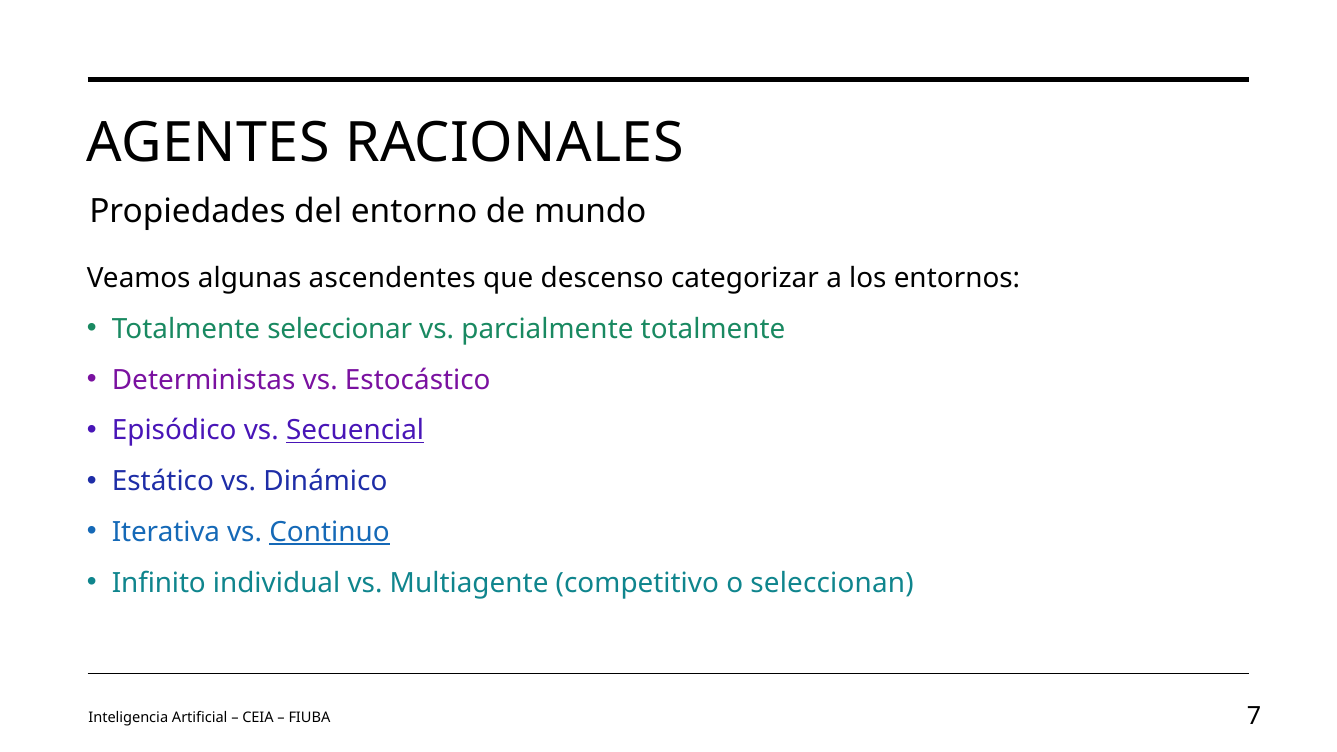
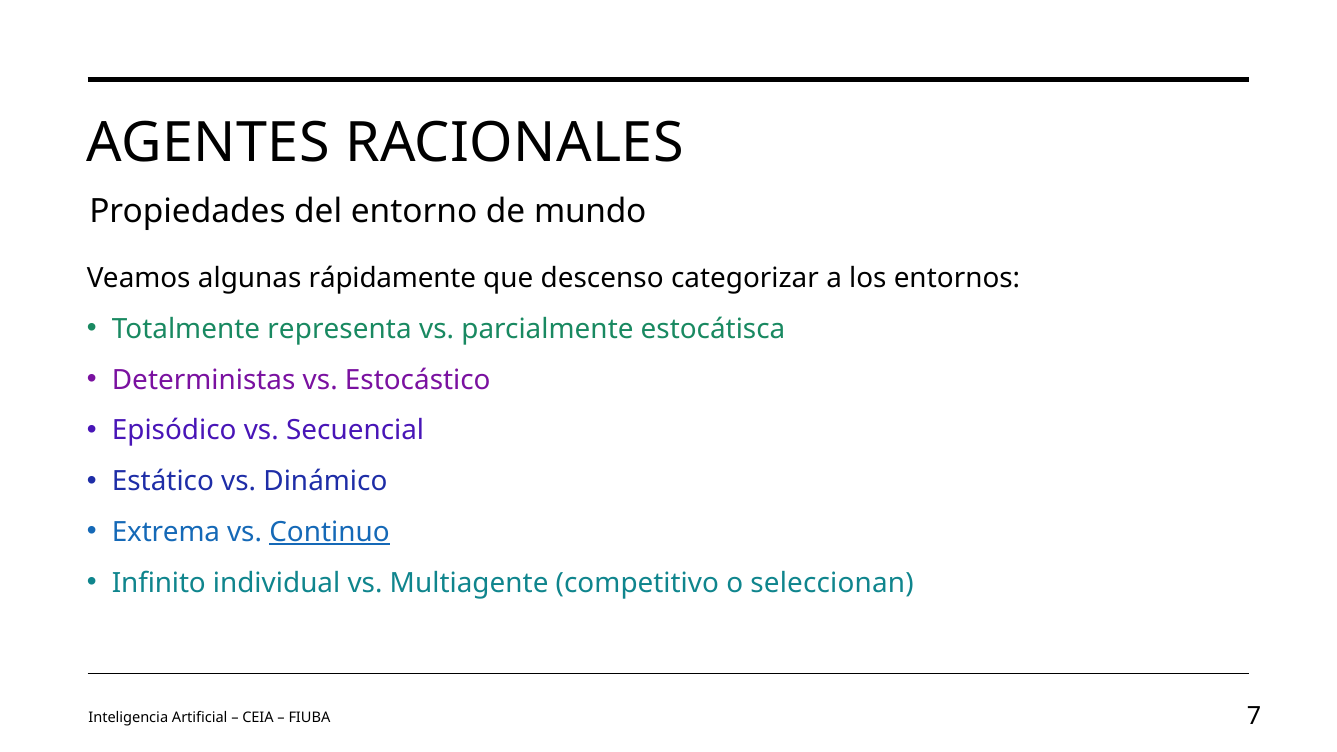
ascendentes: ascendentes -> rápidamente (392, 279)
seleccionar: seleccionar -> representa (340, 329)
parcialmente totalmente: totalmente -> estocátisca (713, 329)
Secuencial underline: present -> none (355, 431)
Iterativa: Iterativa -> Extrema (166, 532)
